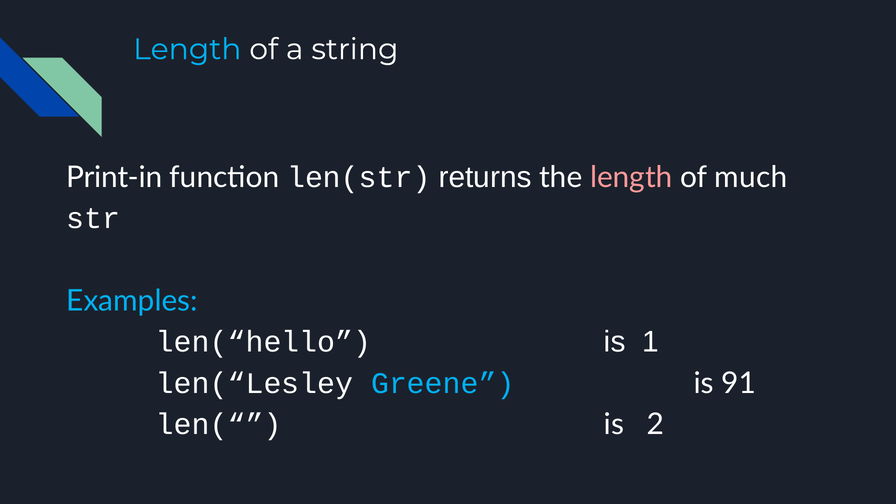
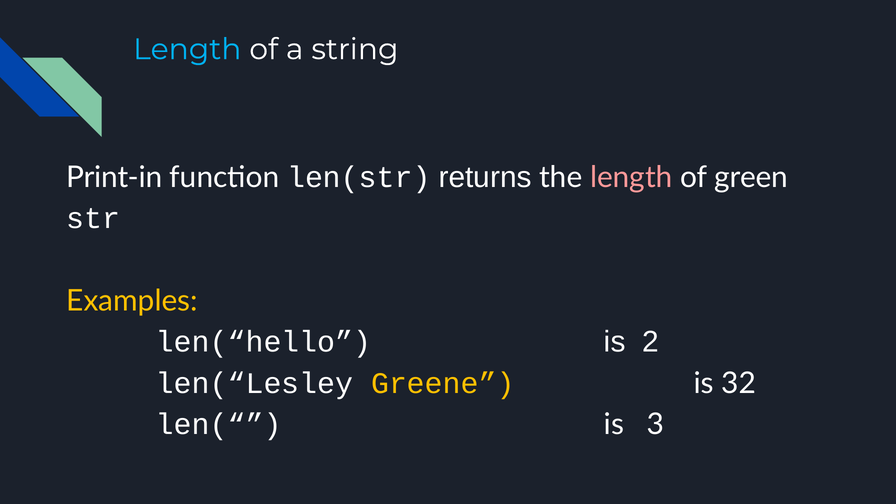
much: much -> green (751, 177)
Examples colour: light blue -> yellow (132, 301)
1: 1 -> 2 (650, 342)
Greene colour: light blue -> yellow (443, 383)
91: 91 -> 32 (739, 383)
2: 2 -> 3 (656, 424)
